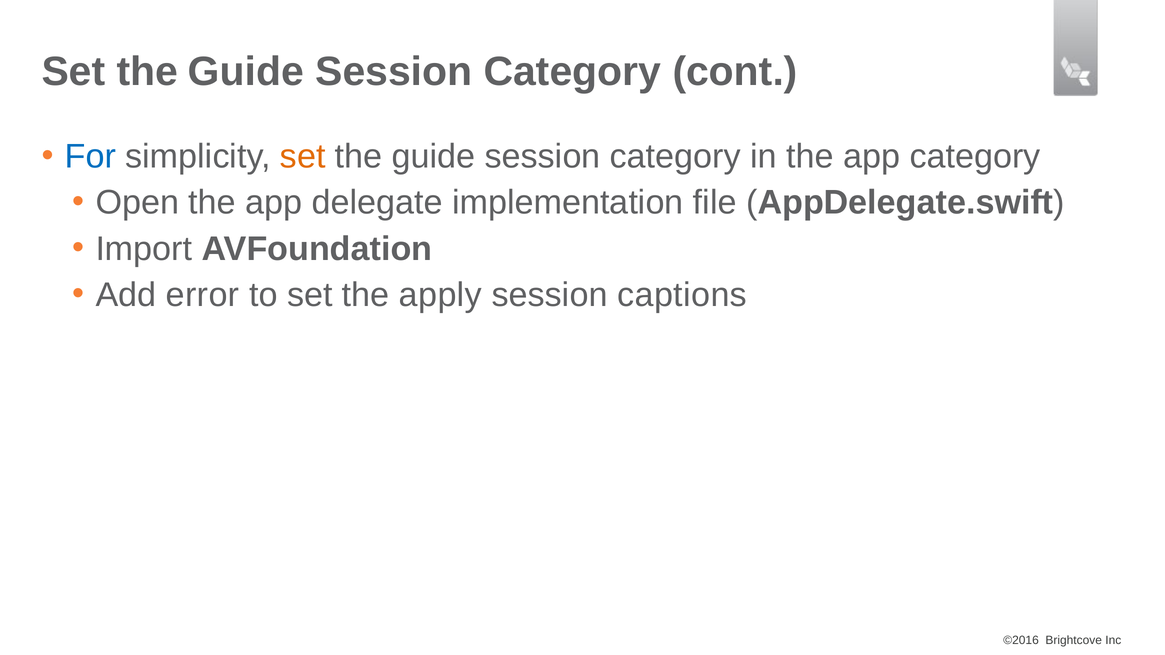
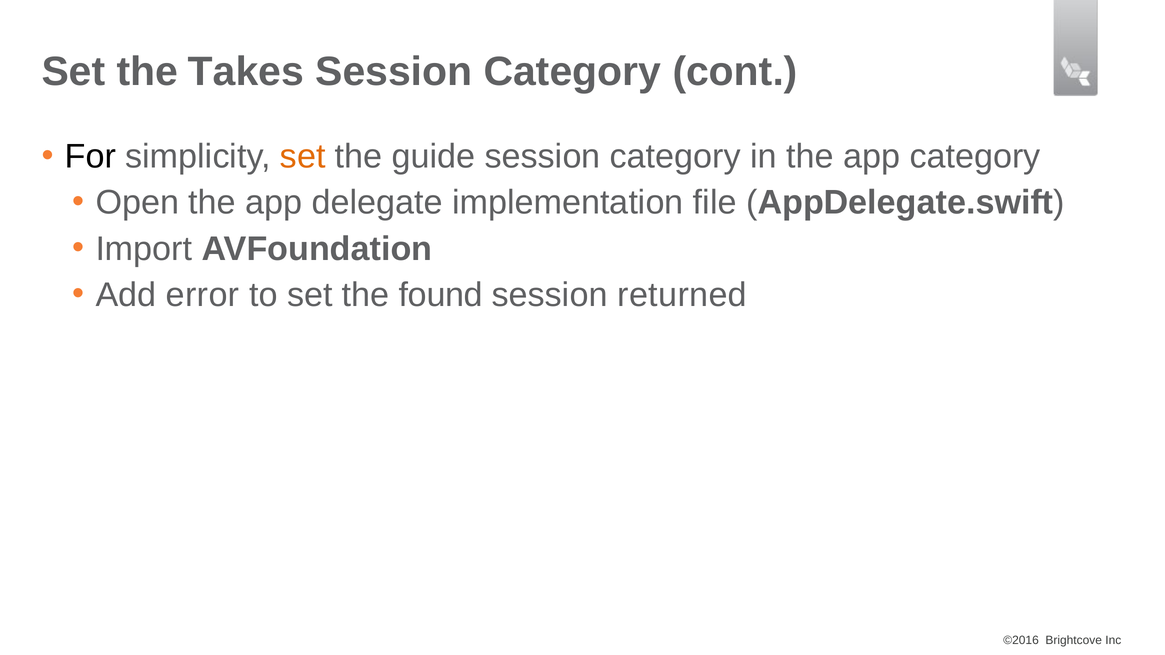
Guide: Guide -> Takes (246, 72)
For colour: blue -> black (90, 157)
apply: apply -> found (441, 295)
captions: captions -> returned (682, 295)
